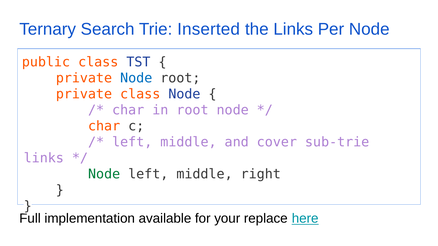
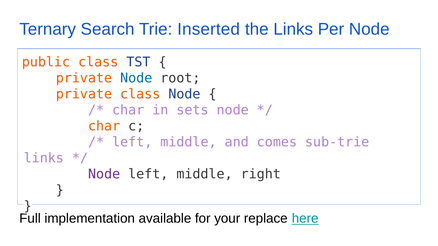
in root: root -> sets (192, 110)
cover: cover -> comes (277, 142)
Node colour: green -> purple (104, 174)
